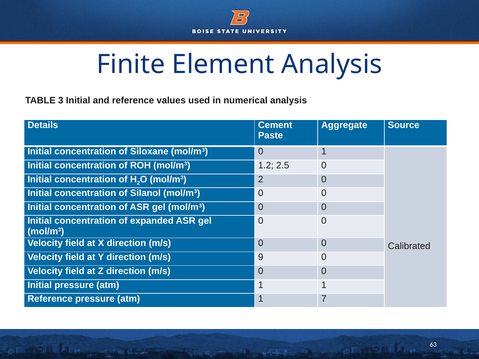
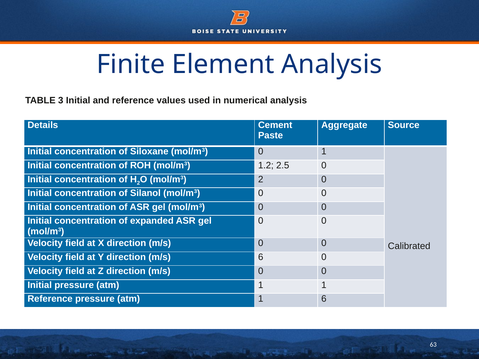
m/s 9: 9 -> 6 (261, 257)
1 7: 7 -> 6 (324, 299)
